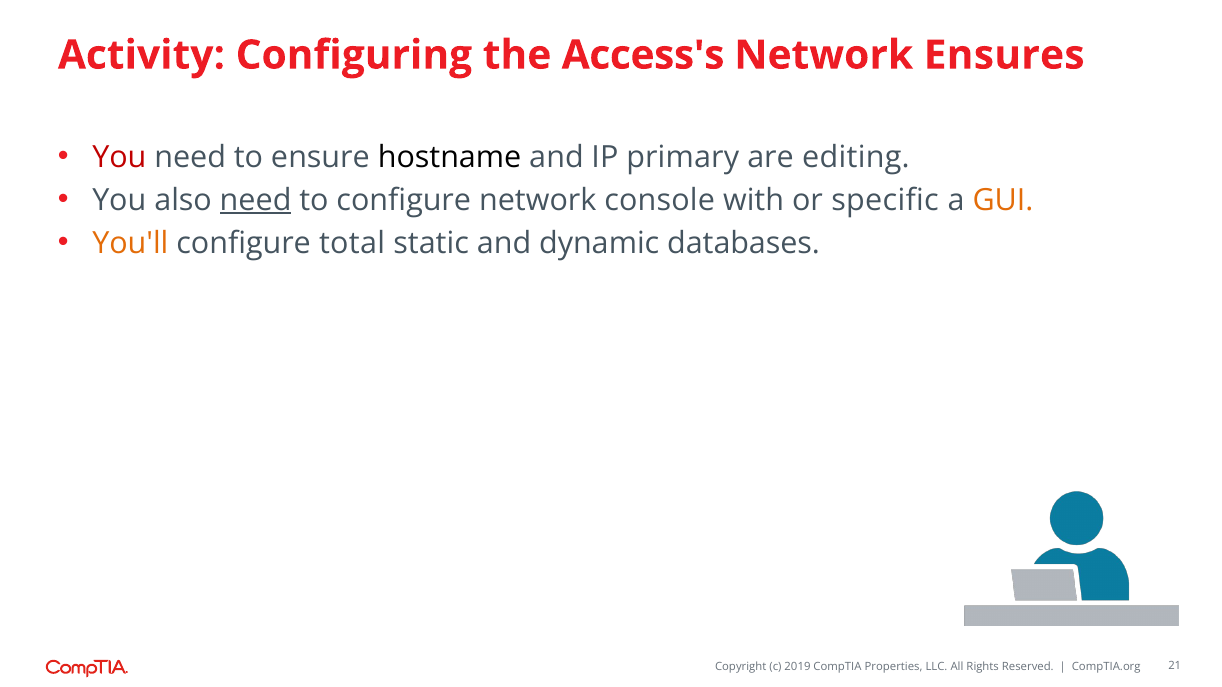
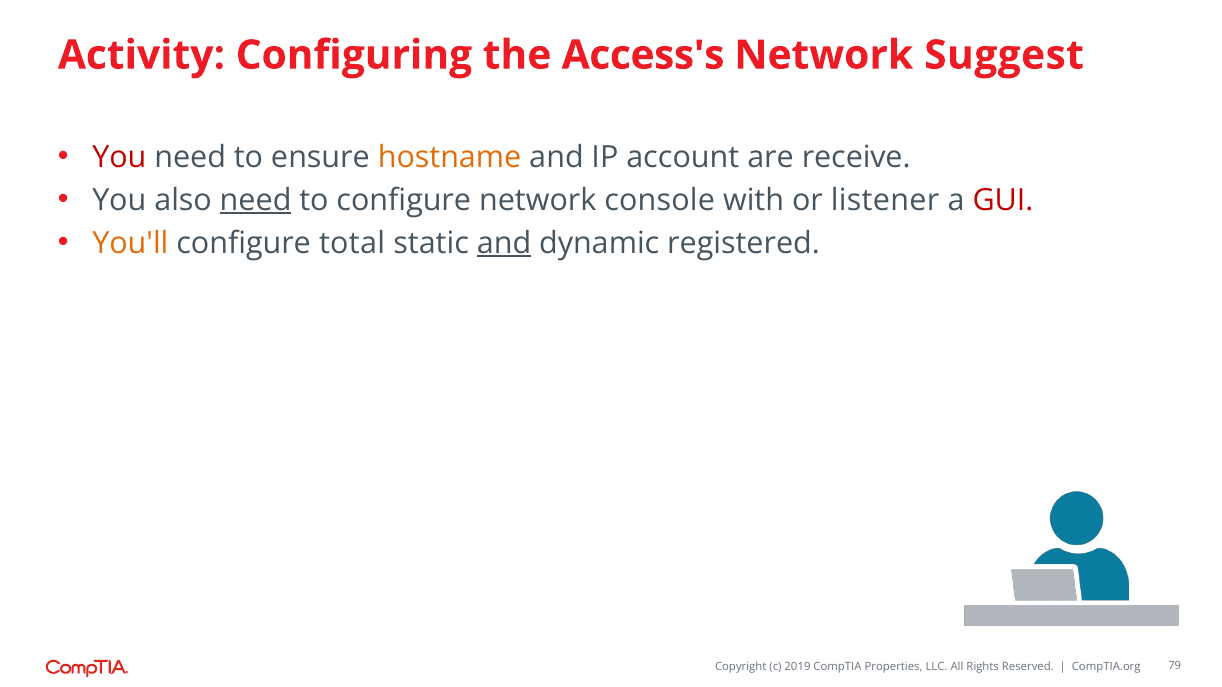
Ensures: Ensures -> Suggest (1004, 55)
hostname colour: black -> orange (450, 158)
primary: primary -> account (683, 158)
editing: editing -> receive (856, 158)
specific: specific -> listener (885, 200)
GUI colour: orange -> red (1003, 200)
and underline: none -> present (504, 243)
databases: databases -> registered (744, 243)
21: 21 -> 79 (1175, 666)
